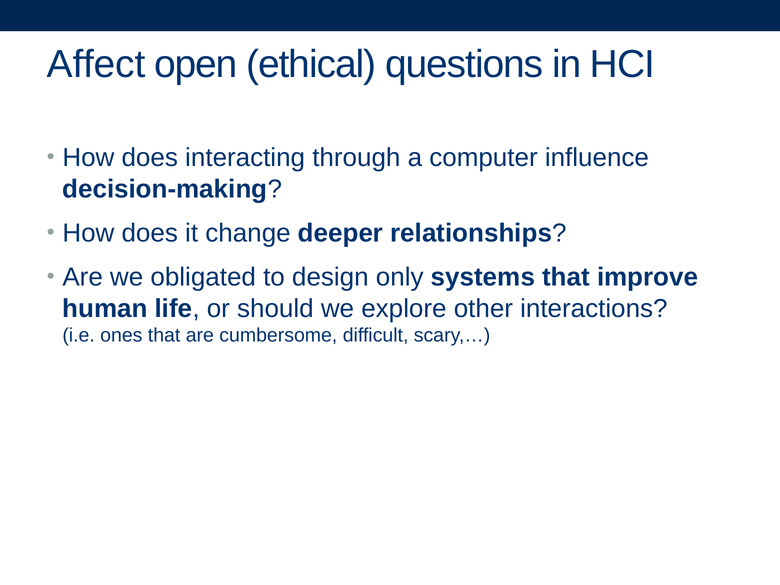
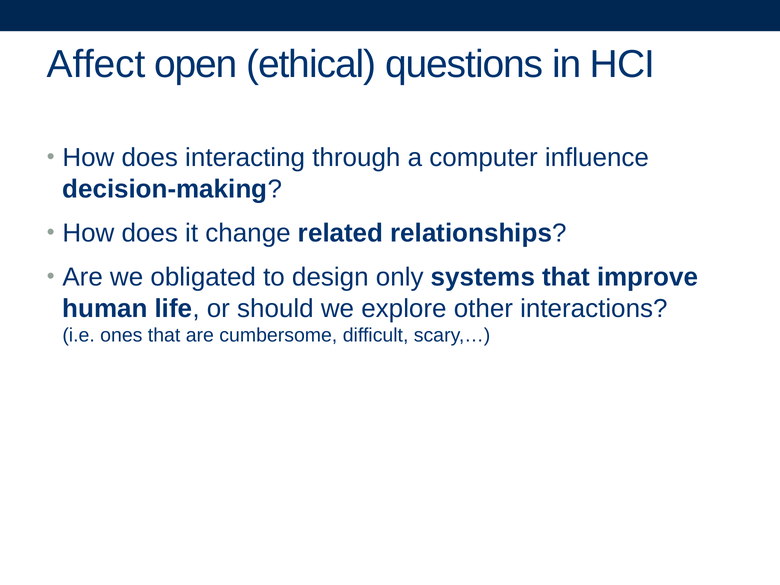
deeper: deeper -> related (341, 233)
